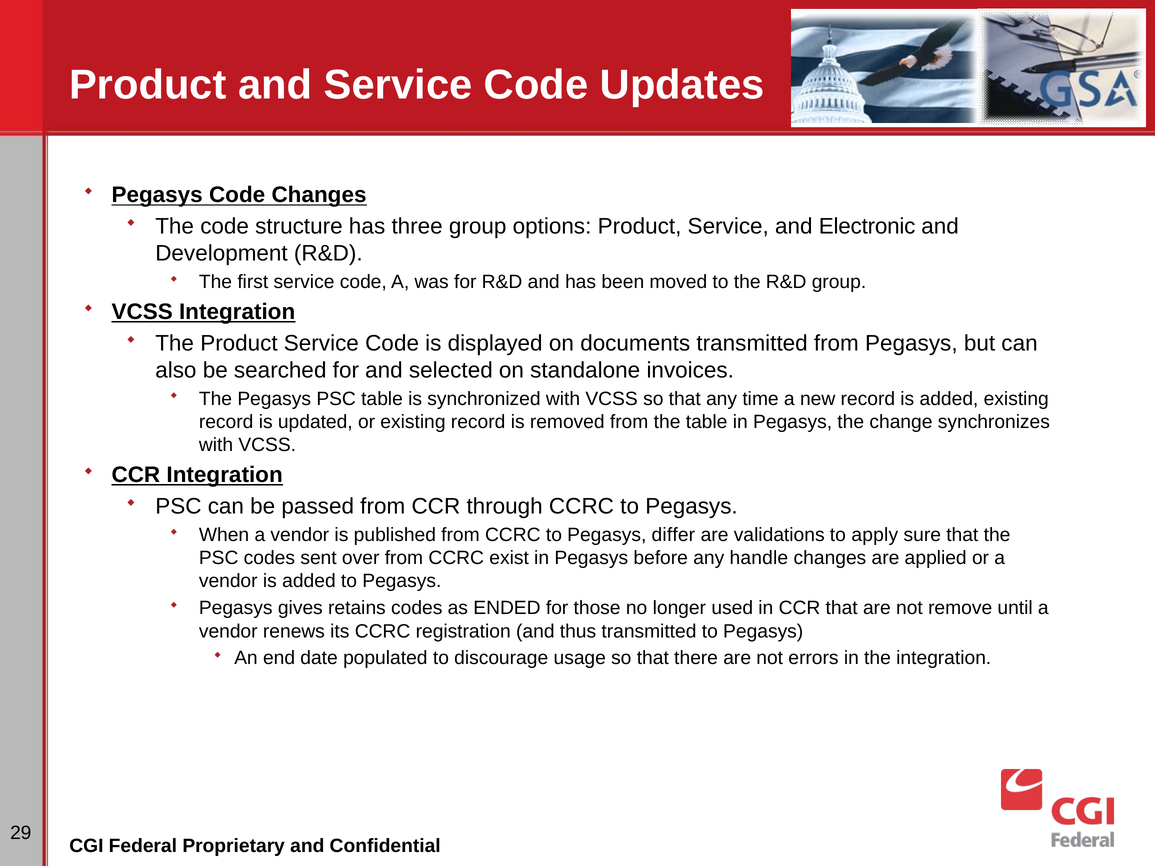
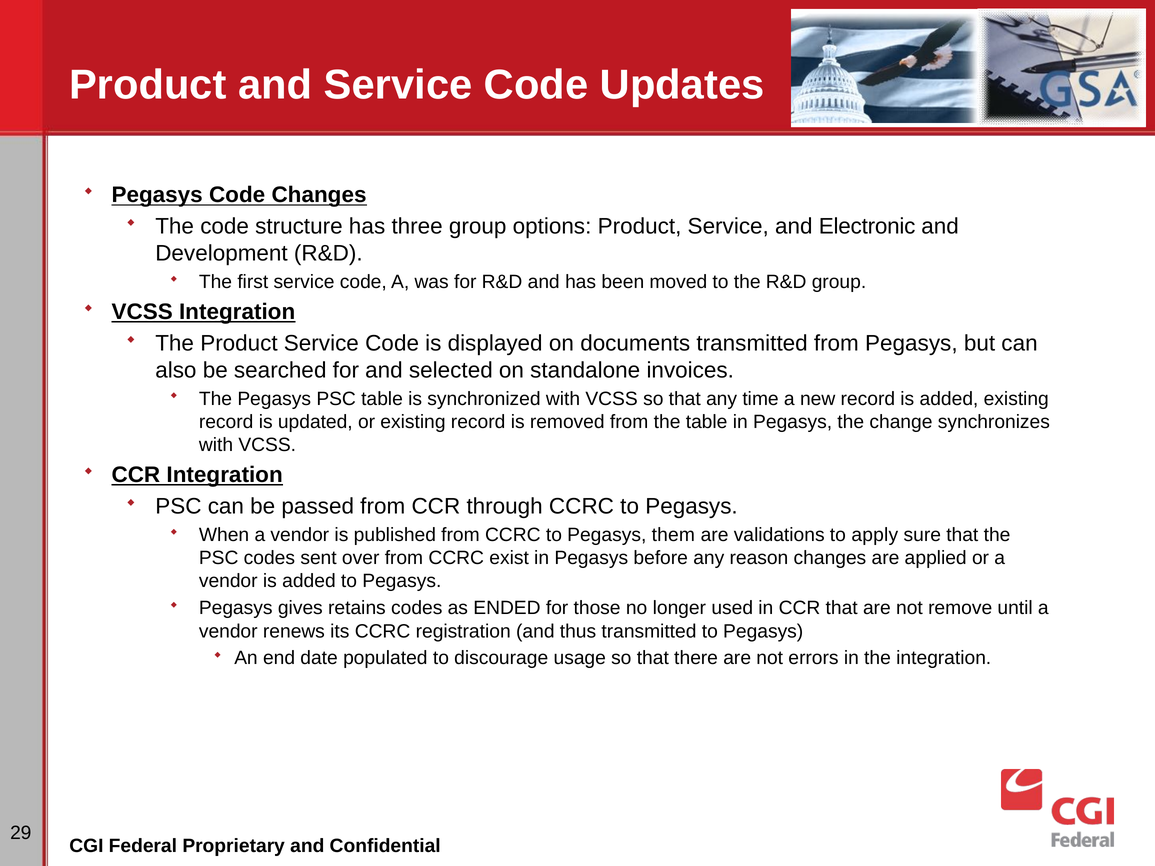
differ: differ -> them (673, 535)
handle: handle -> reason (759, 558)
